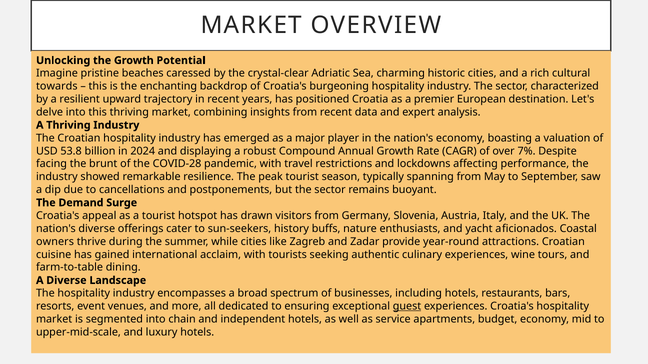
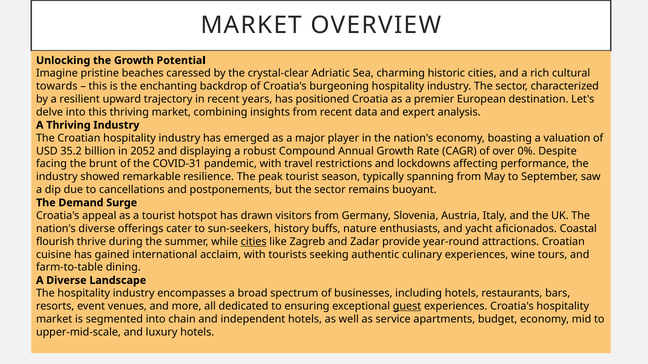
53.8: 53.8 -> 35.2 (71, 151)
2024: 2024 -> 2052 (143, 151)
7%: 7% -> 0% (527, 151)
COVID-28: COVID-28 -> COVID-31 (177, 164)
owners: owners -> flourish (55, 242)
cities underline: none -> present (254, 242)
